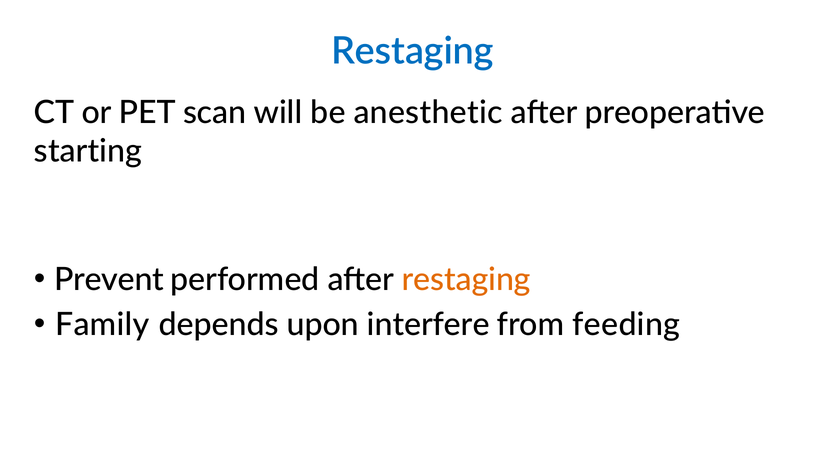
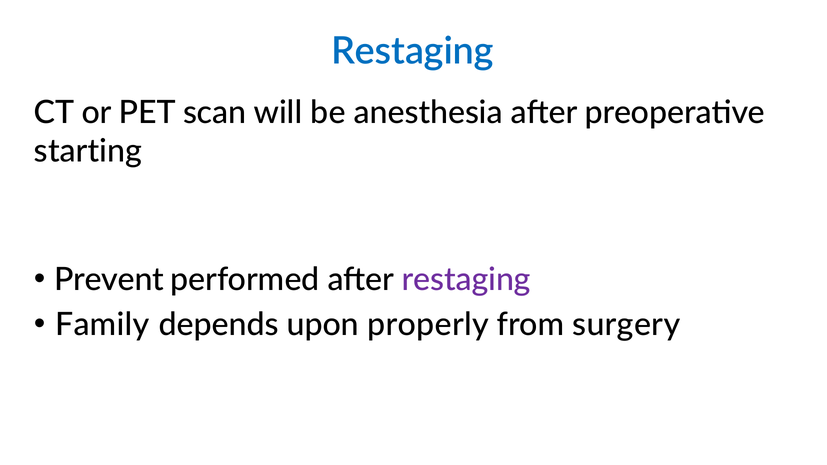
anesthetic: anesthetic -> anesthesia (428, 113)
restaging colour: orange -> purple (466, 280)
interfere: interfere -> properly (428, 325)
feeding: feeding -> surgery (626, 325)
